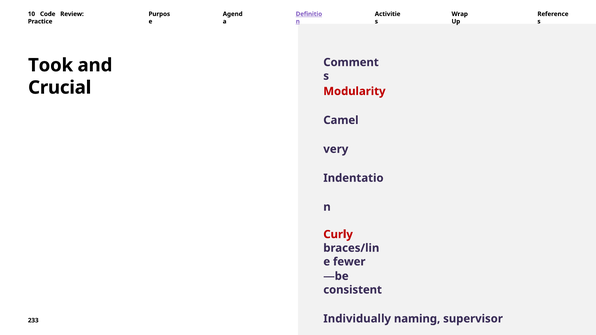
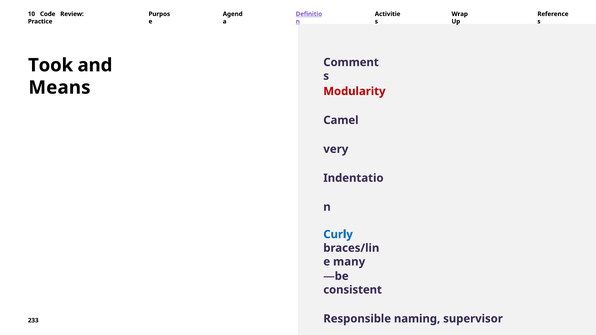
Crucial: Crucial -> Means (59, 88)
Curly colour: red -> blue (338, 235)
fewer: fewer -> many (349, 262)
Individually: Individually -> Responsible (357, 319)
